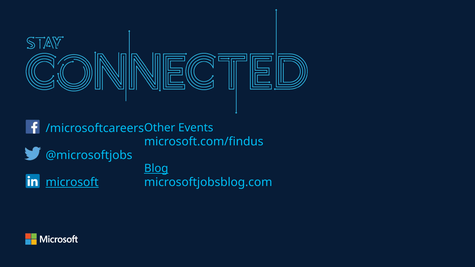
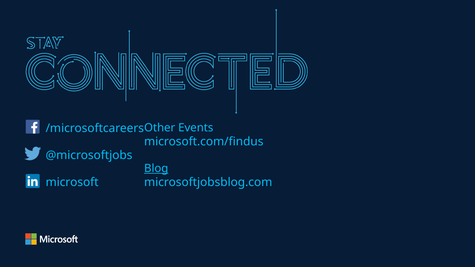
microsoft underline: present -> none (72, 182)
